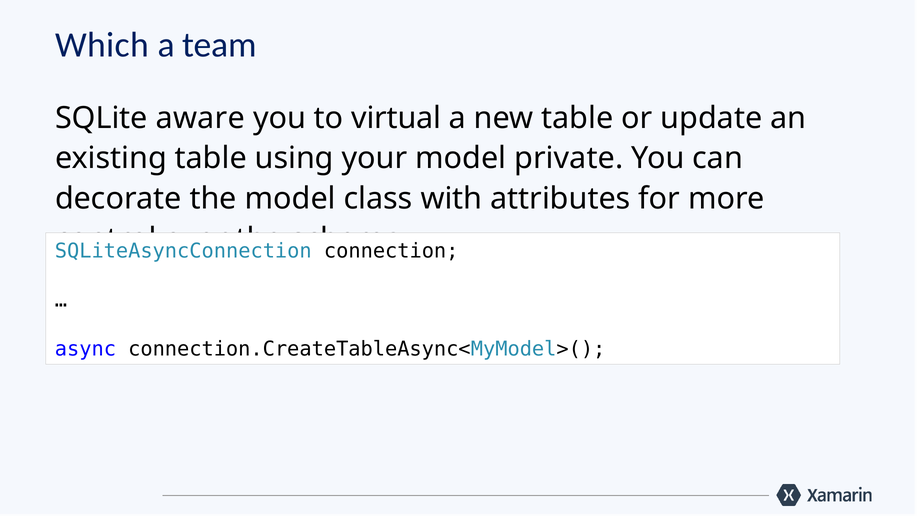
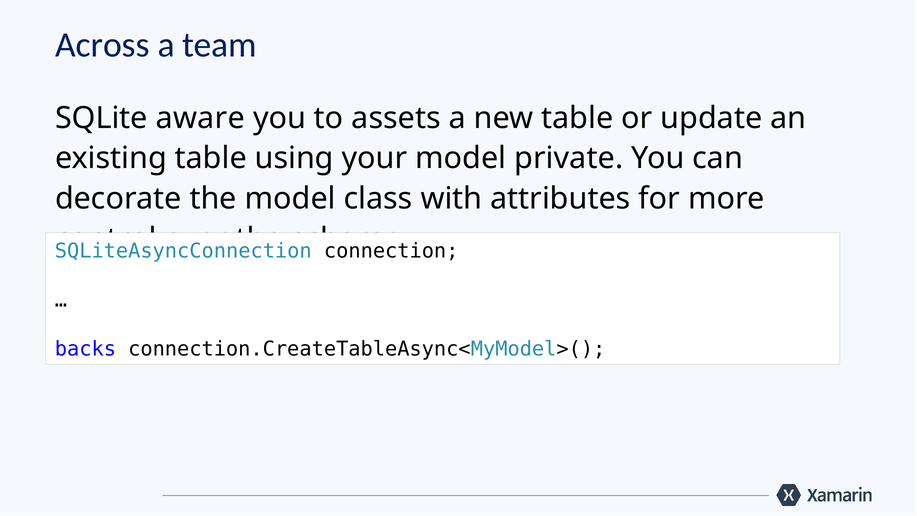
Which: Which -> Across (102, 45)
virtual: virtual -> assets (396, 118)
async: async -> backs (85, 349)
